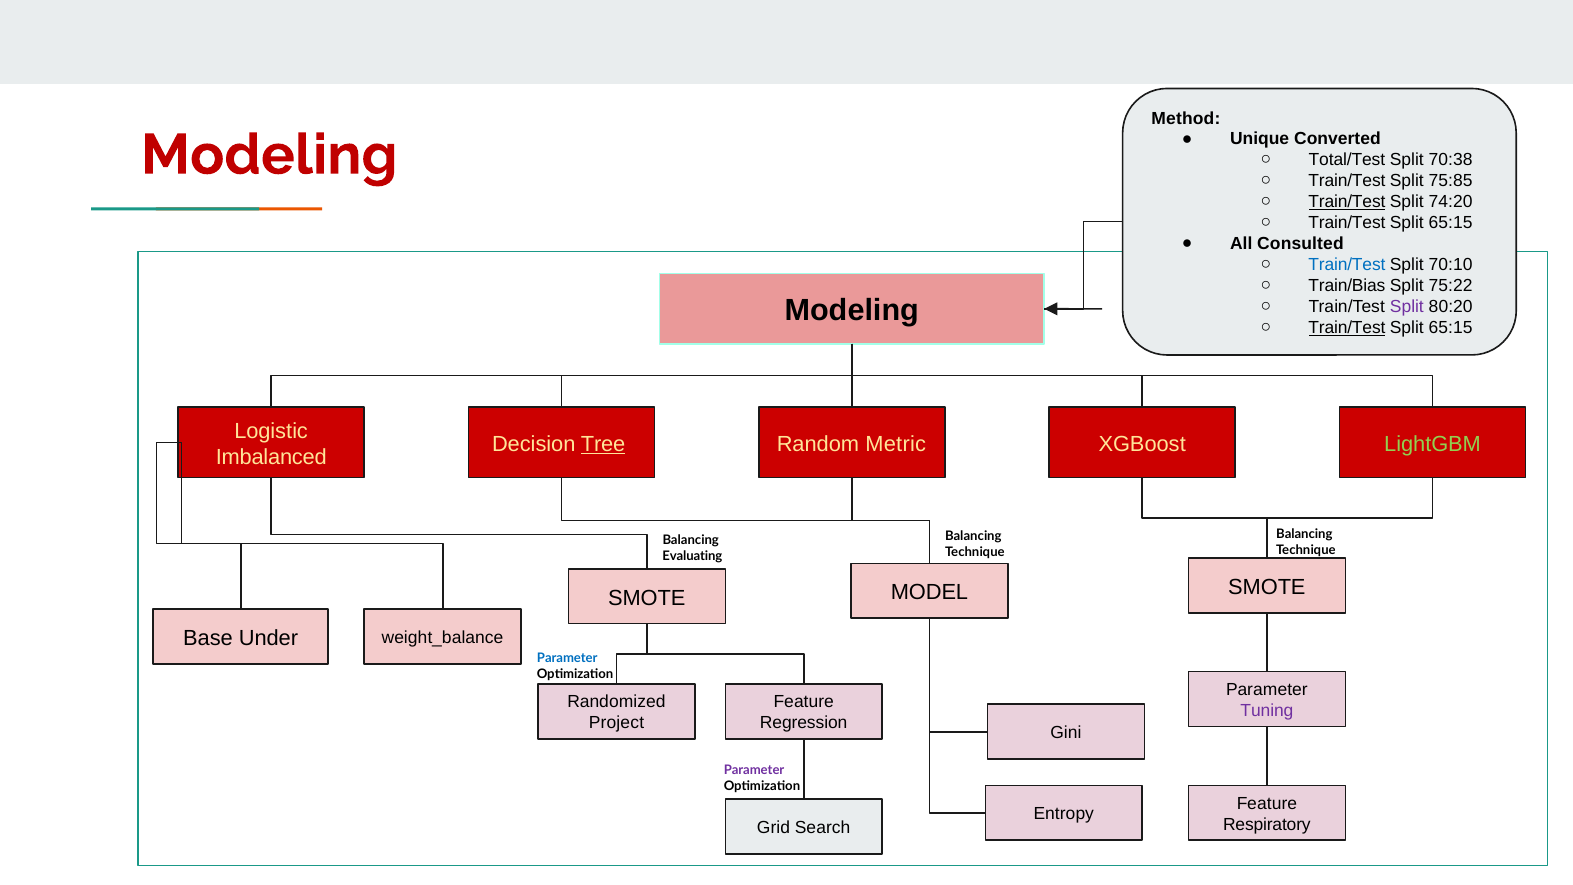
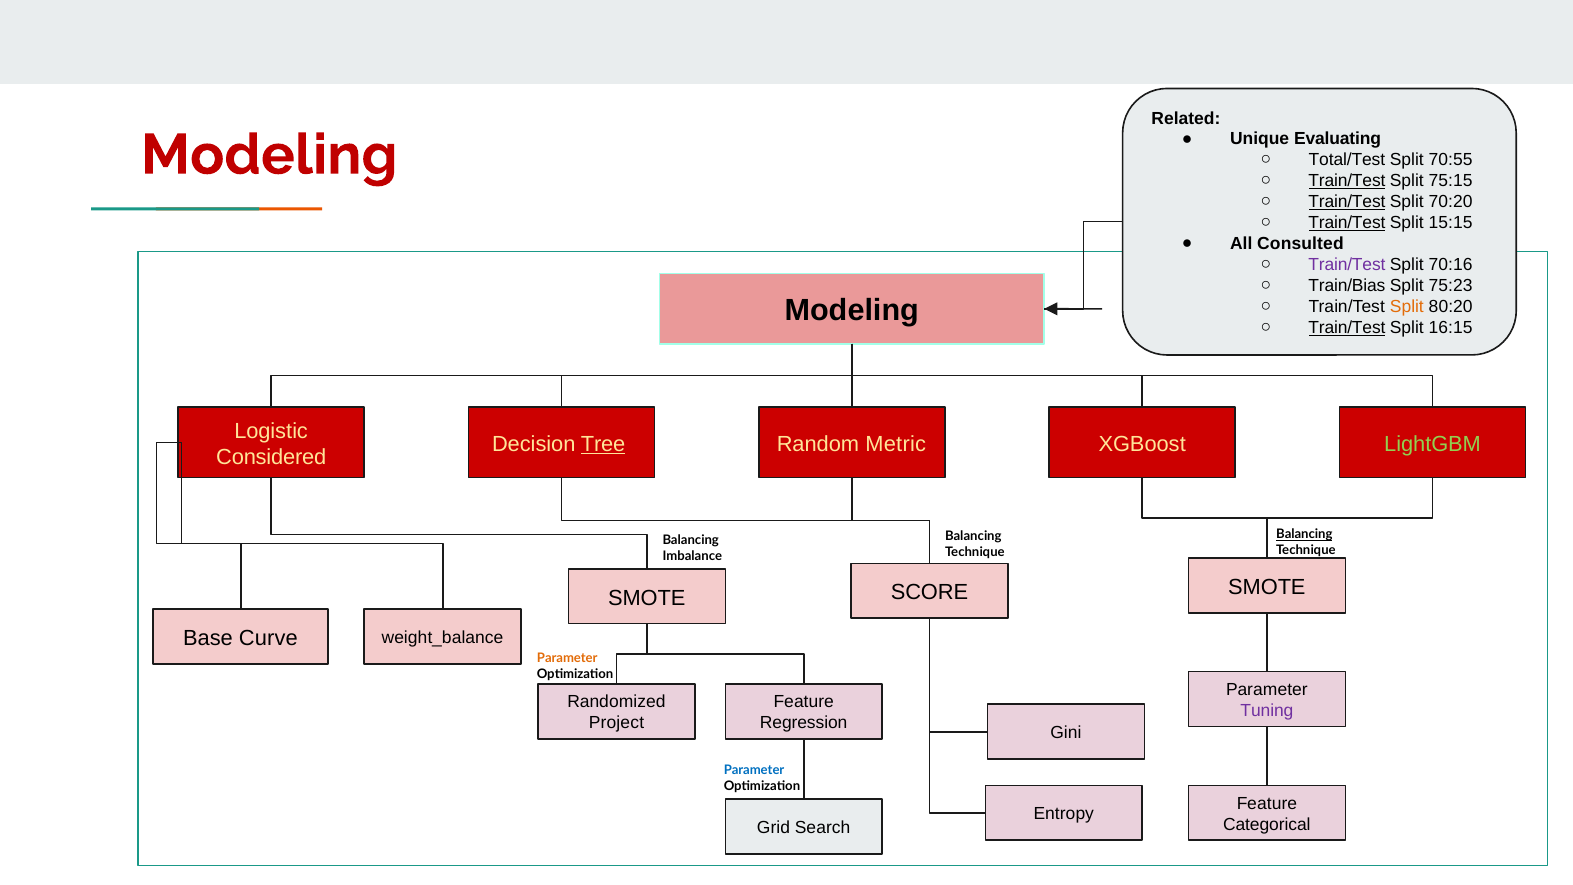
Method: Method -> Related (1186, 118)
Converted: Converted -> Evaluating (1338, 139)
70:38: 70:38 -> 70:55 (1451, 160)
Train/Test underline: none -> present (1347, 181)
75:85: 75:85 -> 75:15 (1451, 181)
74:20: 74:20 -> 70:20 (1451, 202)
Train/Test underline: none -> present (1347, 223)
65:15: 65:15 -> 15:15 (1451, 223)
Train/Test colour: blue -> purple (1347, 265)
70:10: 70:10 -> 70:16 (1451, 265)
75:22: 75:22 -> 75:23 (1451, 286)
Split colour: purple -> orange (1407, 307)
65:15: 65:15 -> 16:15 (1451, 328)
Imbalanced: Imbalanced -> Considered (271, 457)
Balancing underline: none -> present (1304, 534)
Evaluating: Evaluating -> Imbalance (692, 556)
MODEL: MODEL -> SCORE (929, 592)
Under: Under -> Curve (268, 638)
Parameter colour: blue -> orange (567, 658)
Parameter colour: purple -> blue (754, 770)
Respiratory: Respiratory -> Categorical (1267, 824)
